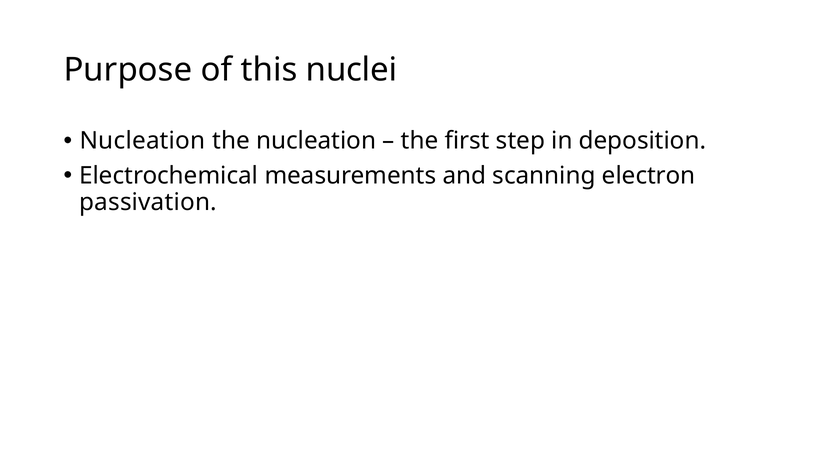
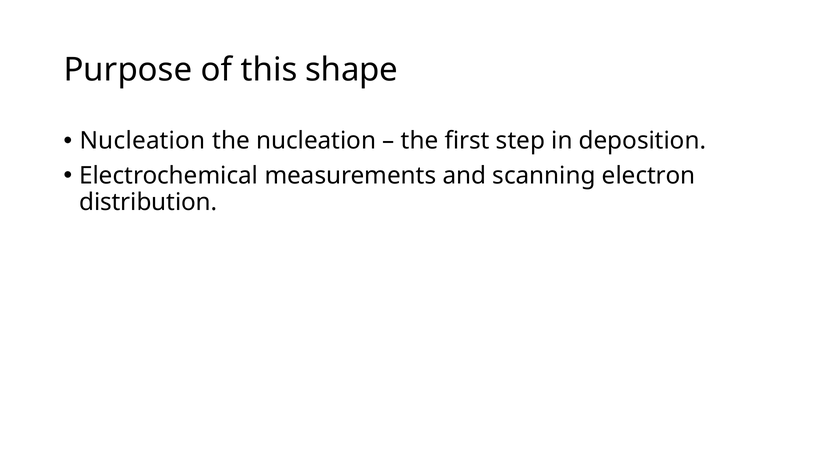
nuclei: nuclei -> shape (352, 70)
passivation: passivation -> distribution (148, 202)
